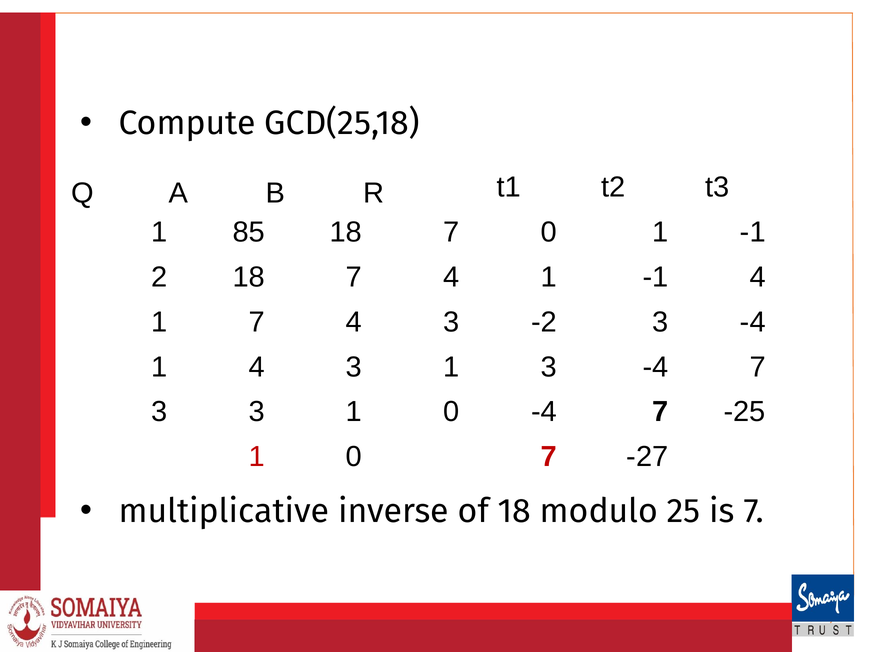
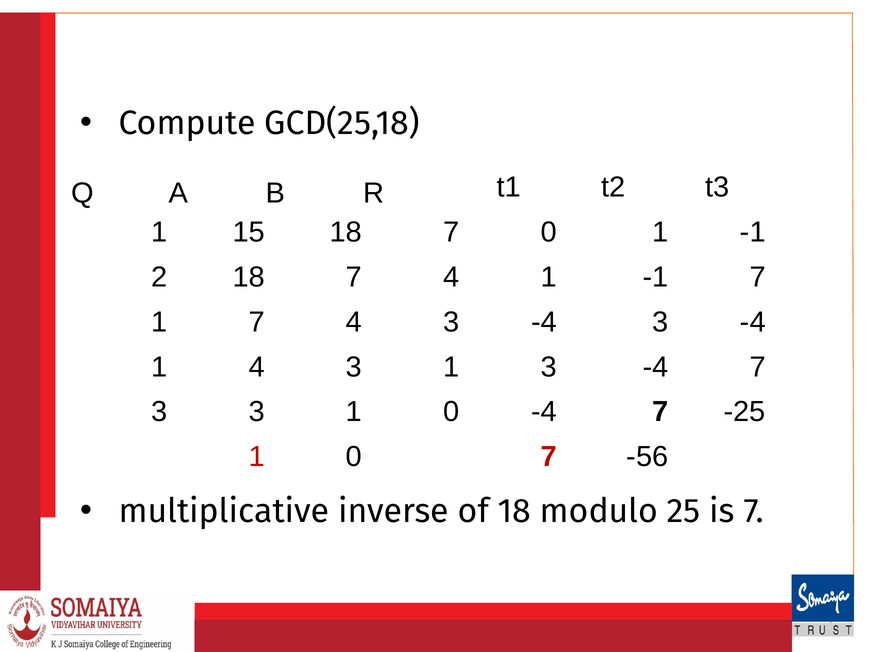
85: 85 -> 15 (249, 232)
-1 4: 4 -> 7 (758, 277)
4 3 -2: -2 -> -4 (544, 322)
-27: -27 -> -56 (647, 457)
